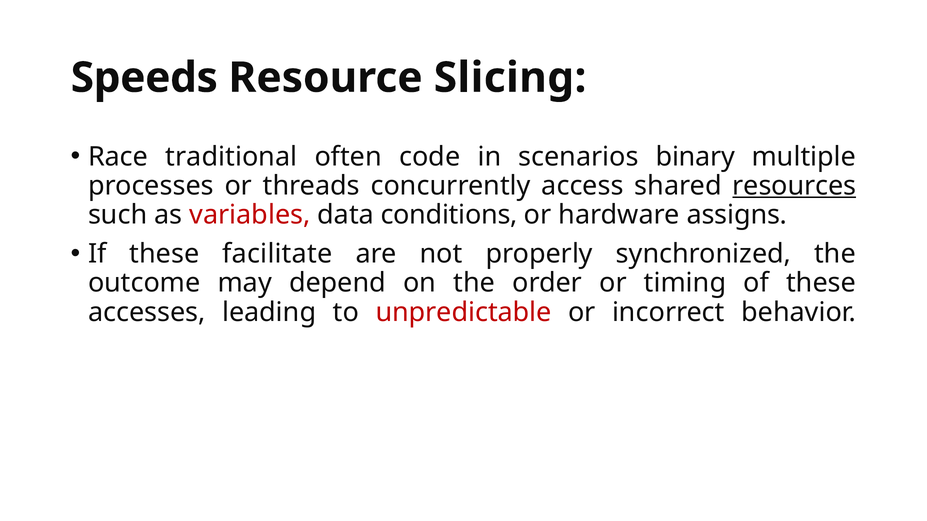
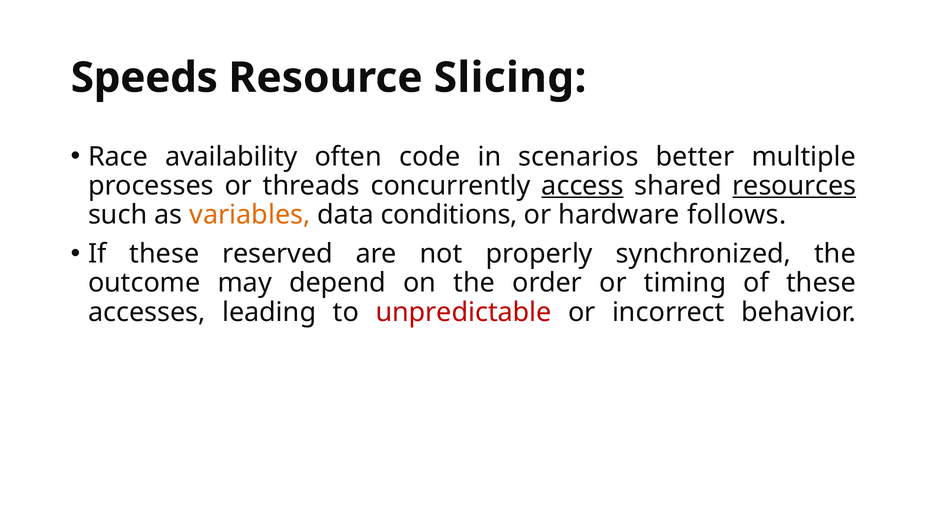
traditional: traditional -> availability (231, 157)
binary: binary -> better (695, 157)
access underline: none -> present (582, 186)
variables colour: red -> orange (250, 215)
assigns: assigns -> follows (737, 215)
facilitate: facilitate -> reserved (278, 254)
